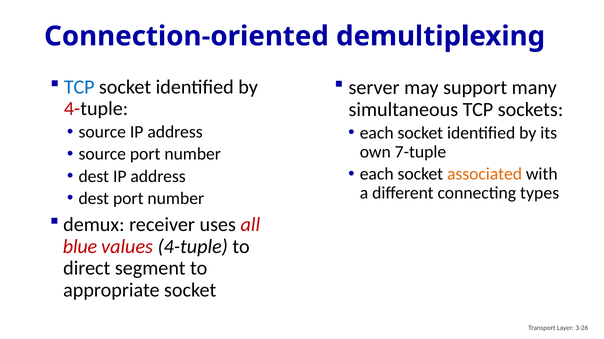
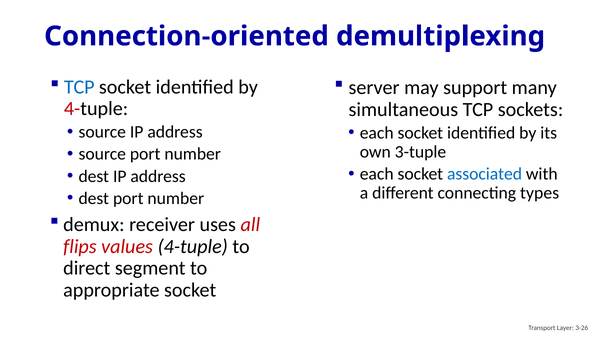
7-tuple: 7-tuple -> 3-tuple (420, 152)
associated colour: orange -> blue (485, 174)
blue: blue -> flips (80, 247)
